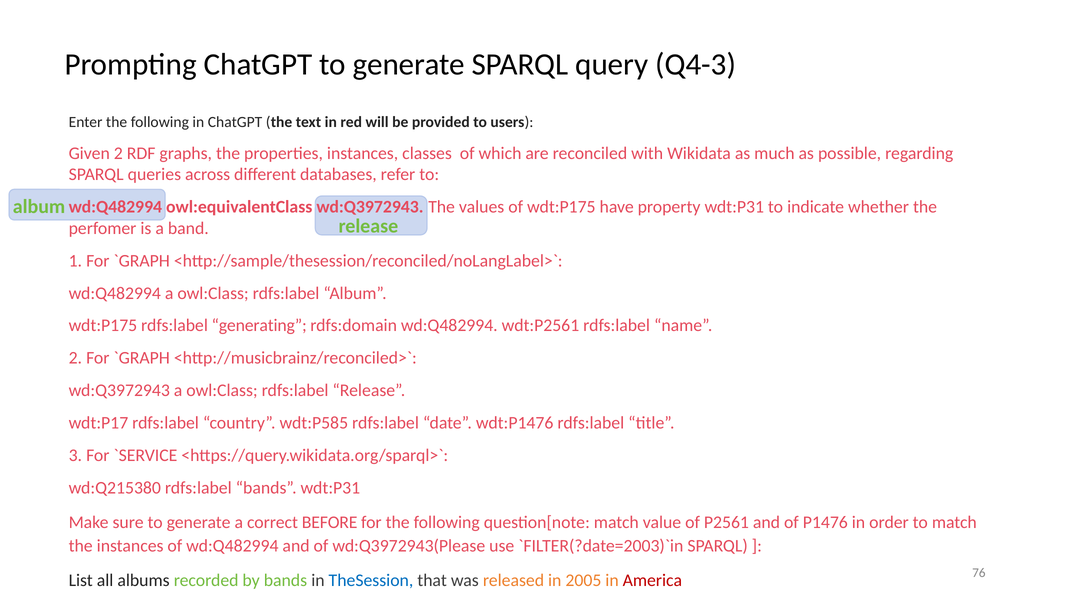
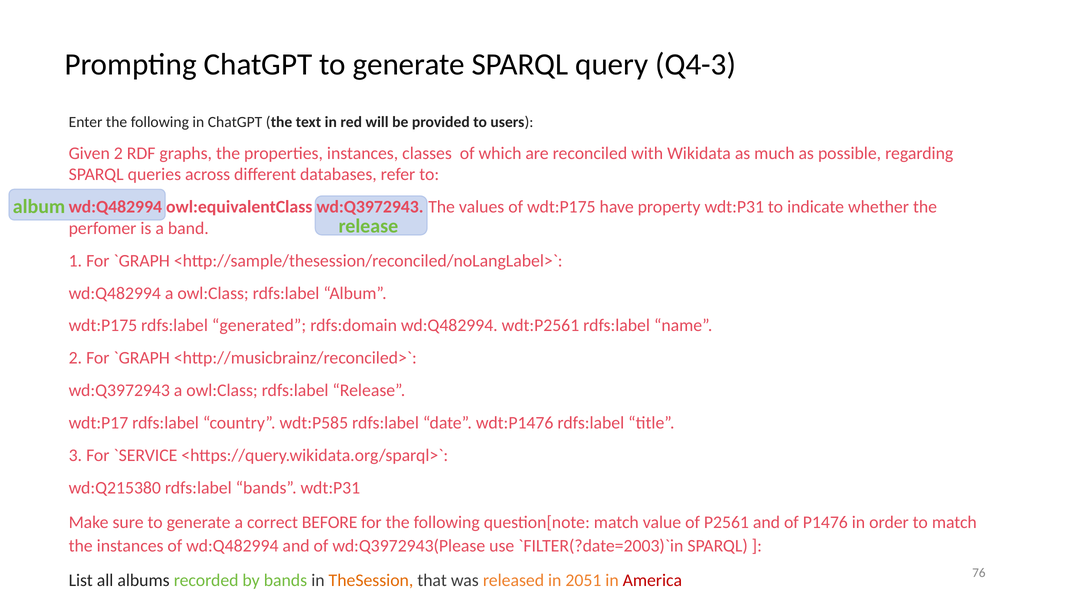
generating: generating -> generated (259, 326)
TheSession colour: blue -> orange (371, 581)
2005: 2005 -> 2051 (583, 581)
